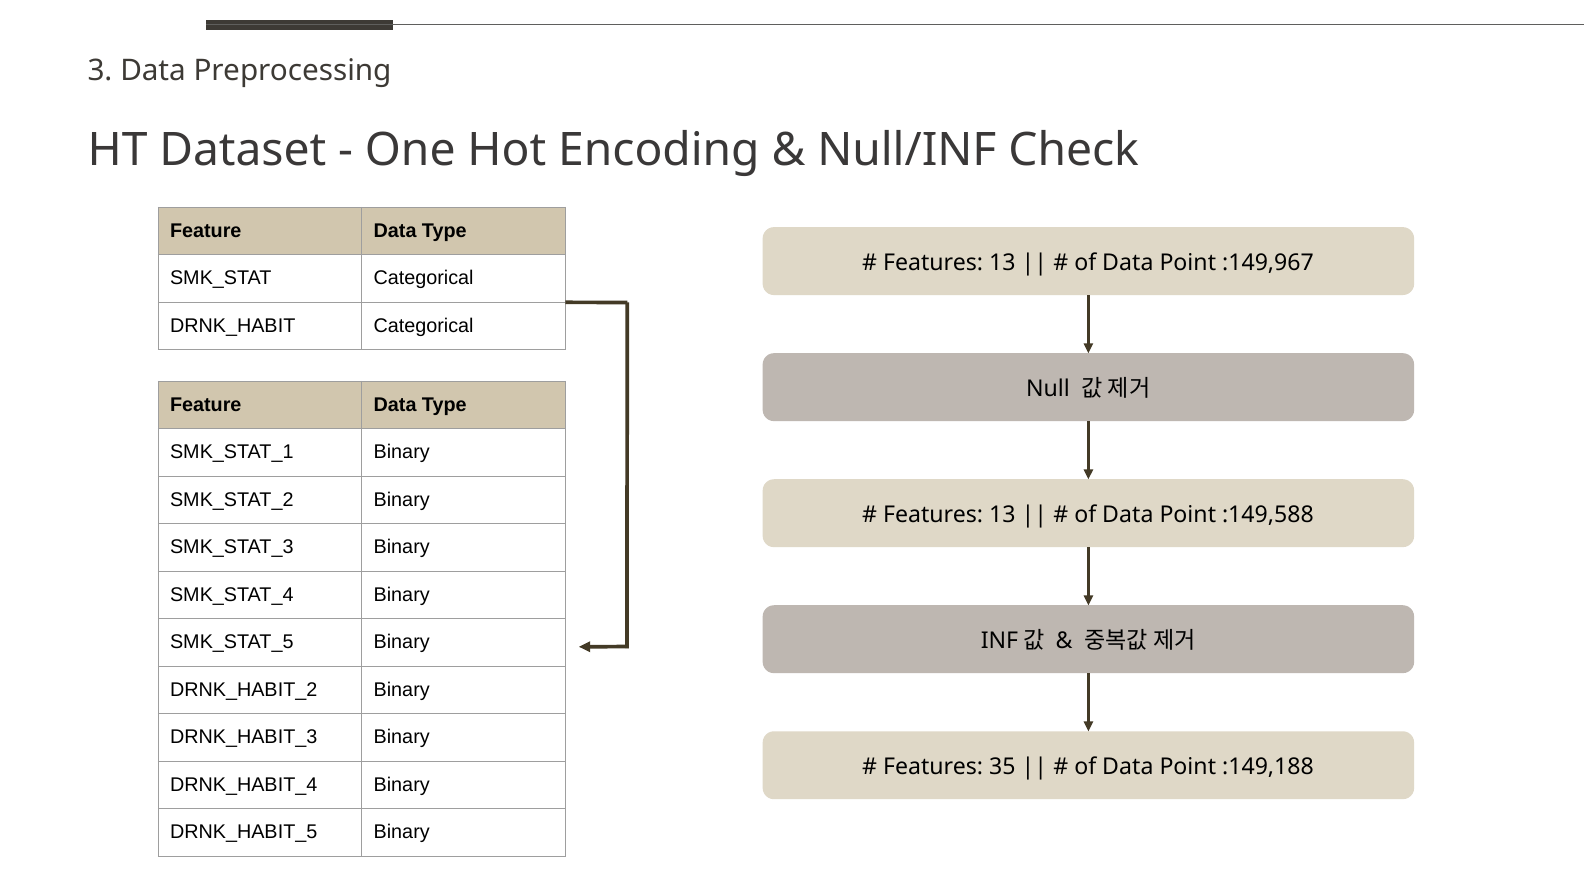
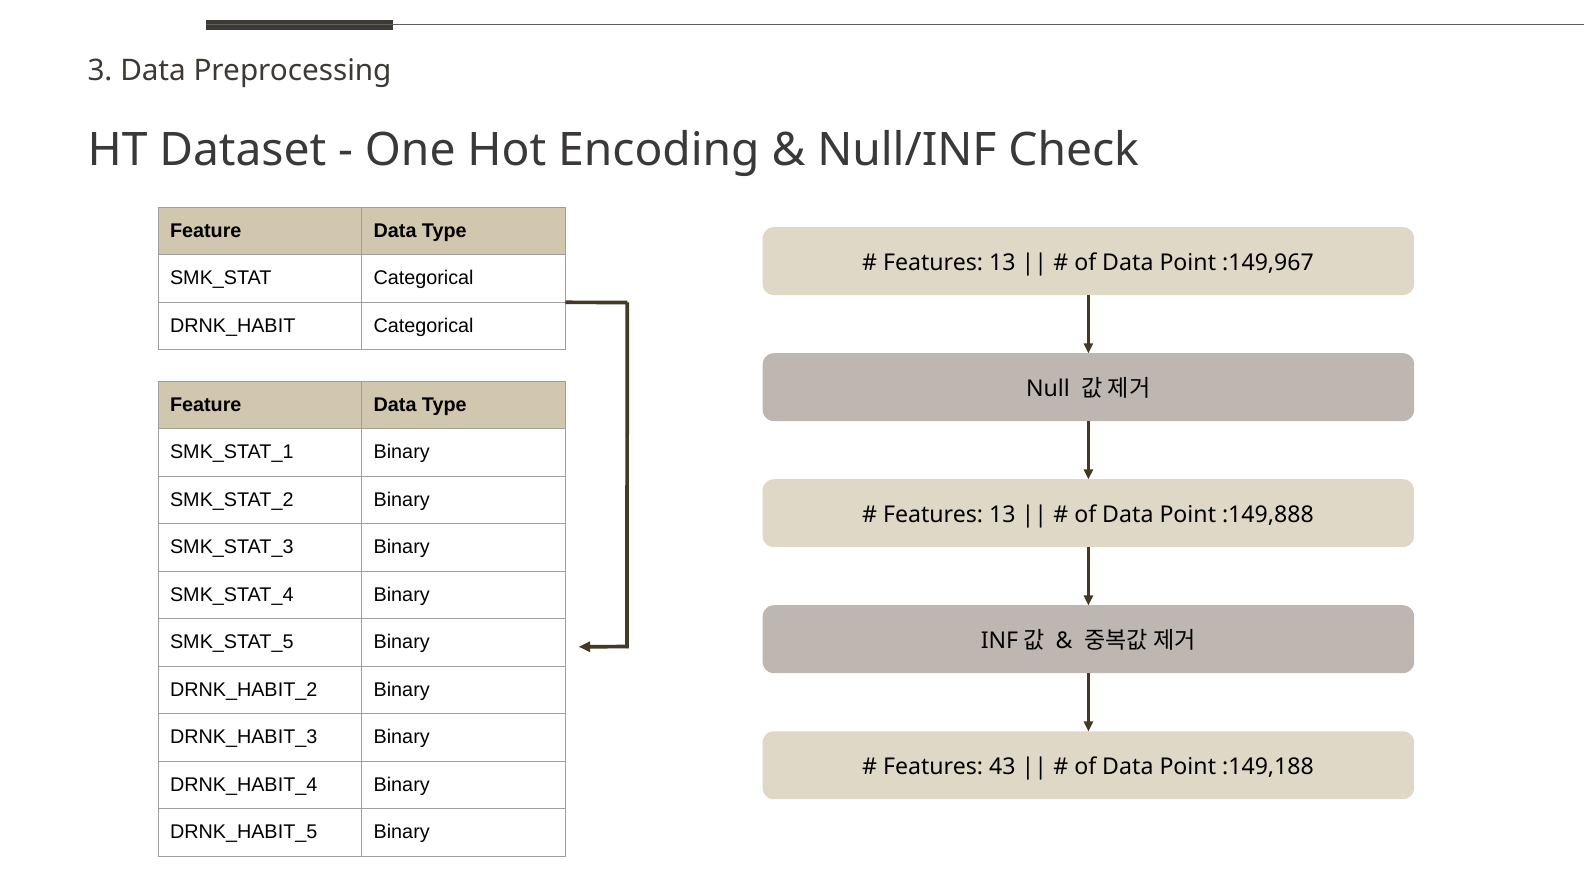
:149,588: :149,588 -> :149,888 (1268, 515)
35: 35 -> 43 (1002, 767)
